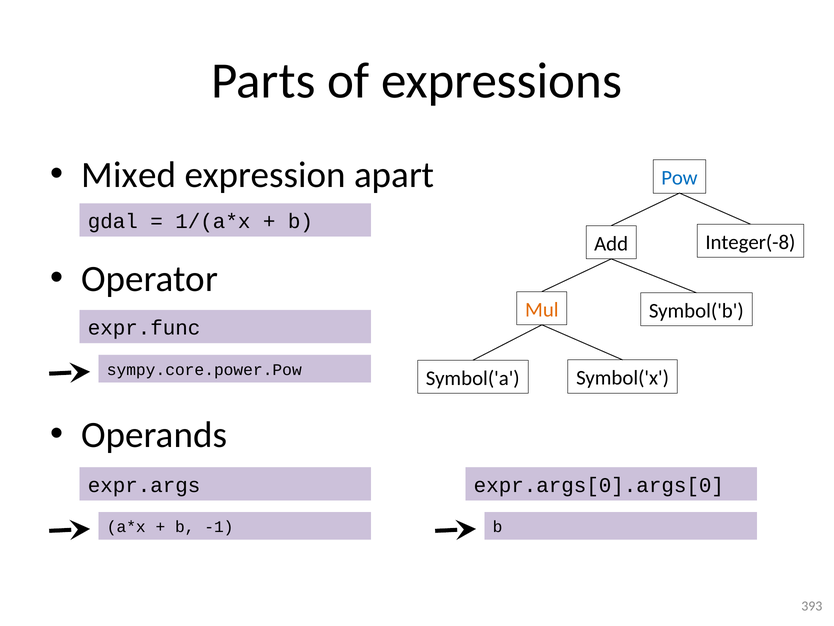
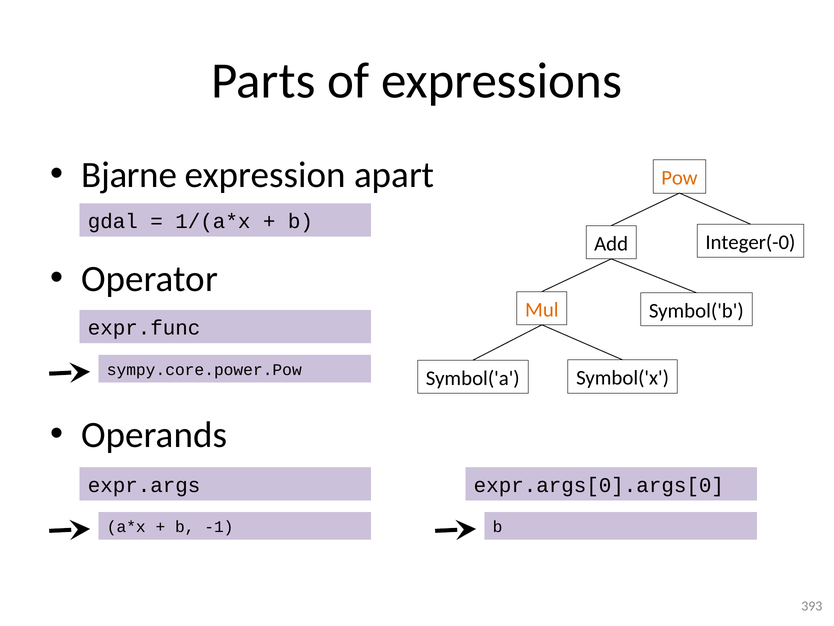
Mixed: Mixed -> Bjarne (129, 175)
Pow colour: blue -> orange (679, 178)
Integer(-8: Integer(-8 -> Integer(-0 (750, 242)
